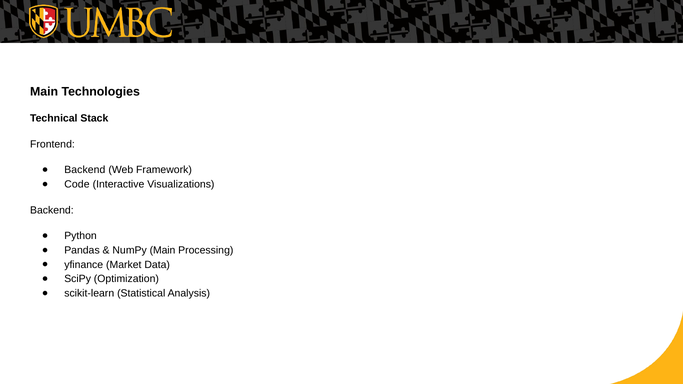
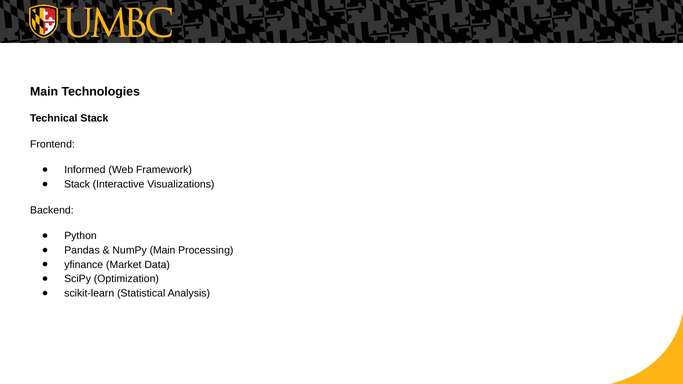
Backend: Backend -> Informed (85, 170)
Code: Code -> Stack (77, 184)
